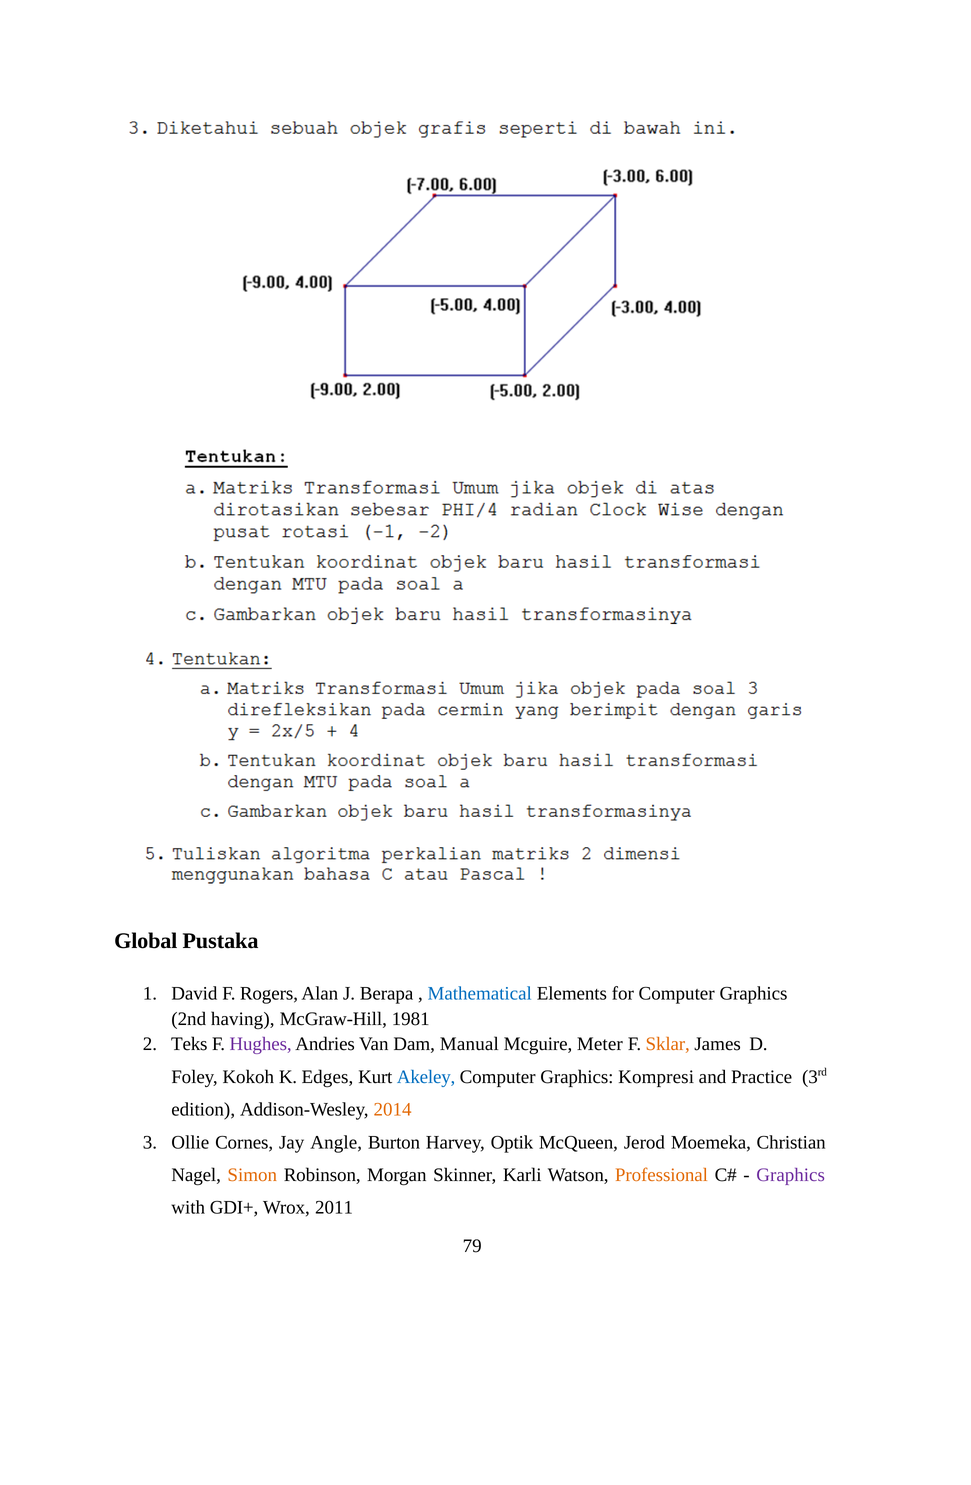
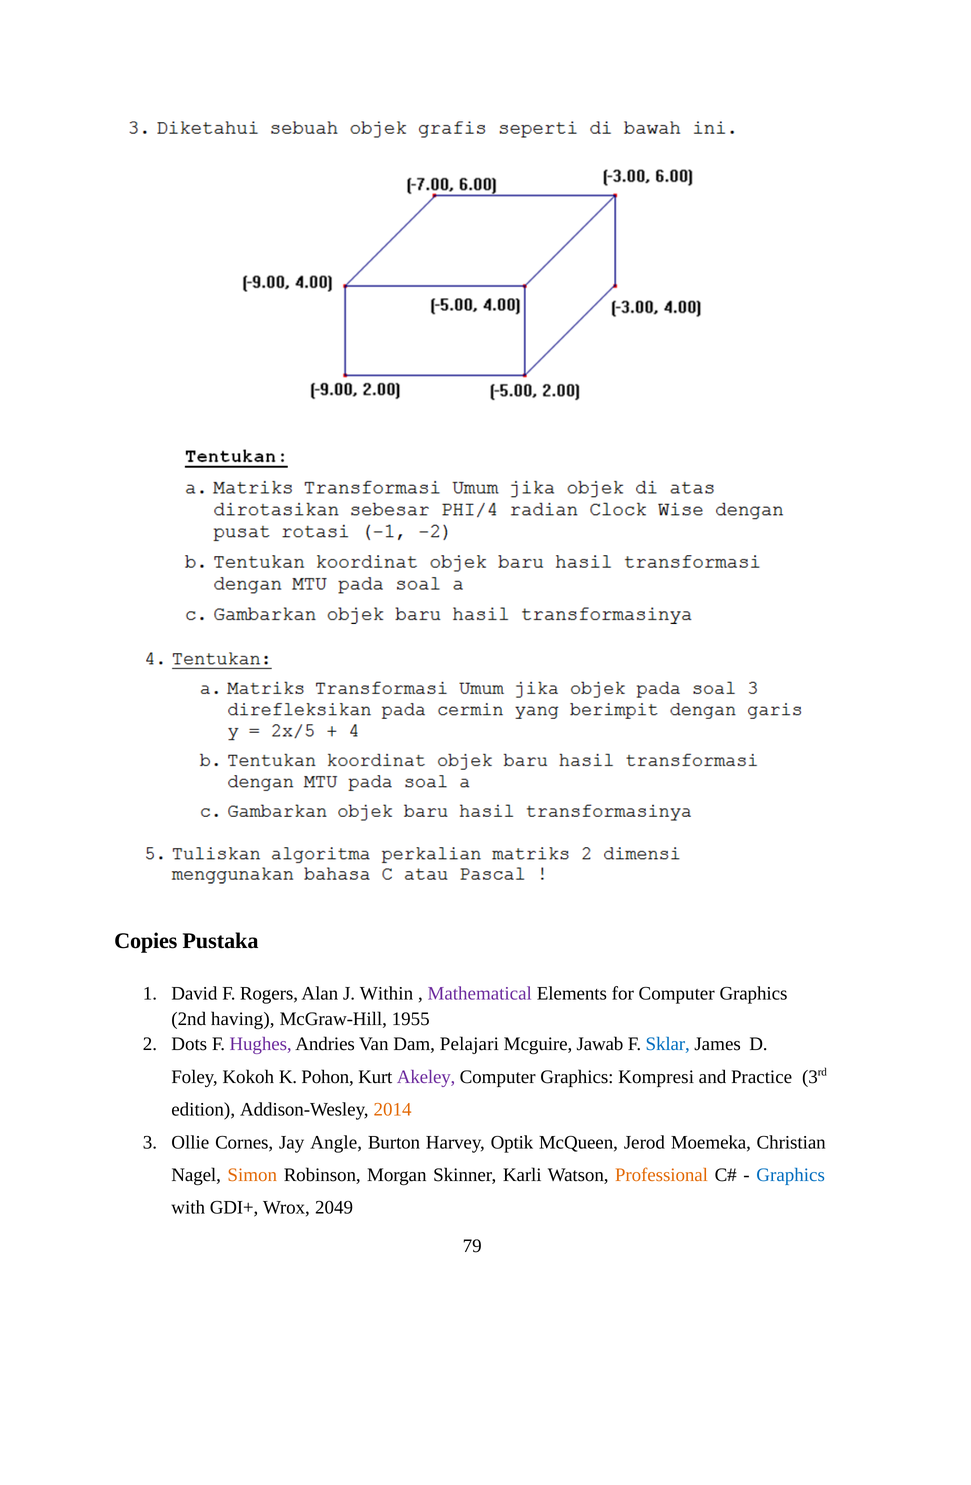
Global: Global -> Copies (146, 941)
Berapa: Berapa -> Within (387, 994)
Mathematical colour: blue -> purple (480, 994)
1981: 1981 -> 1955 (411, 1019)
Teks: Teks -> Dots (189, 1044)
Manual: Manual -> Pelajari (469, 1044)
Meter: Meter -> Jawab (600, 1044)
Sklar colour: orange -> blue (668, 1044)
Edges: Edges -> Pohon (328, 1077)
Akeley colour: blue -> purple (426, 1077)
Graphics colour: purple -> blue (791, 1175)
2011: 2011 -> 2049 (334, 1208)
